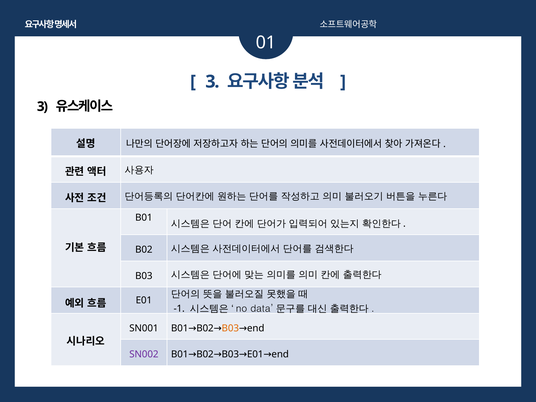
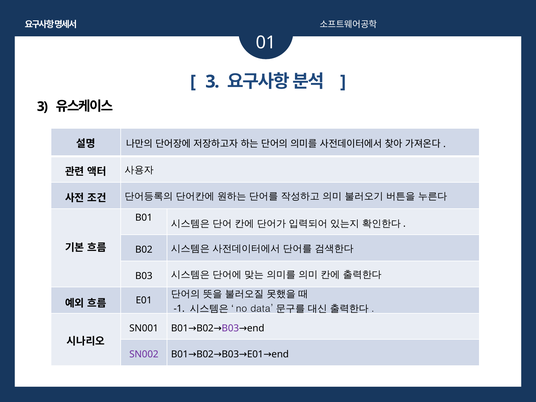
B03 colour: orange -> purple (230, 328)
